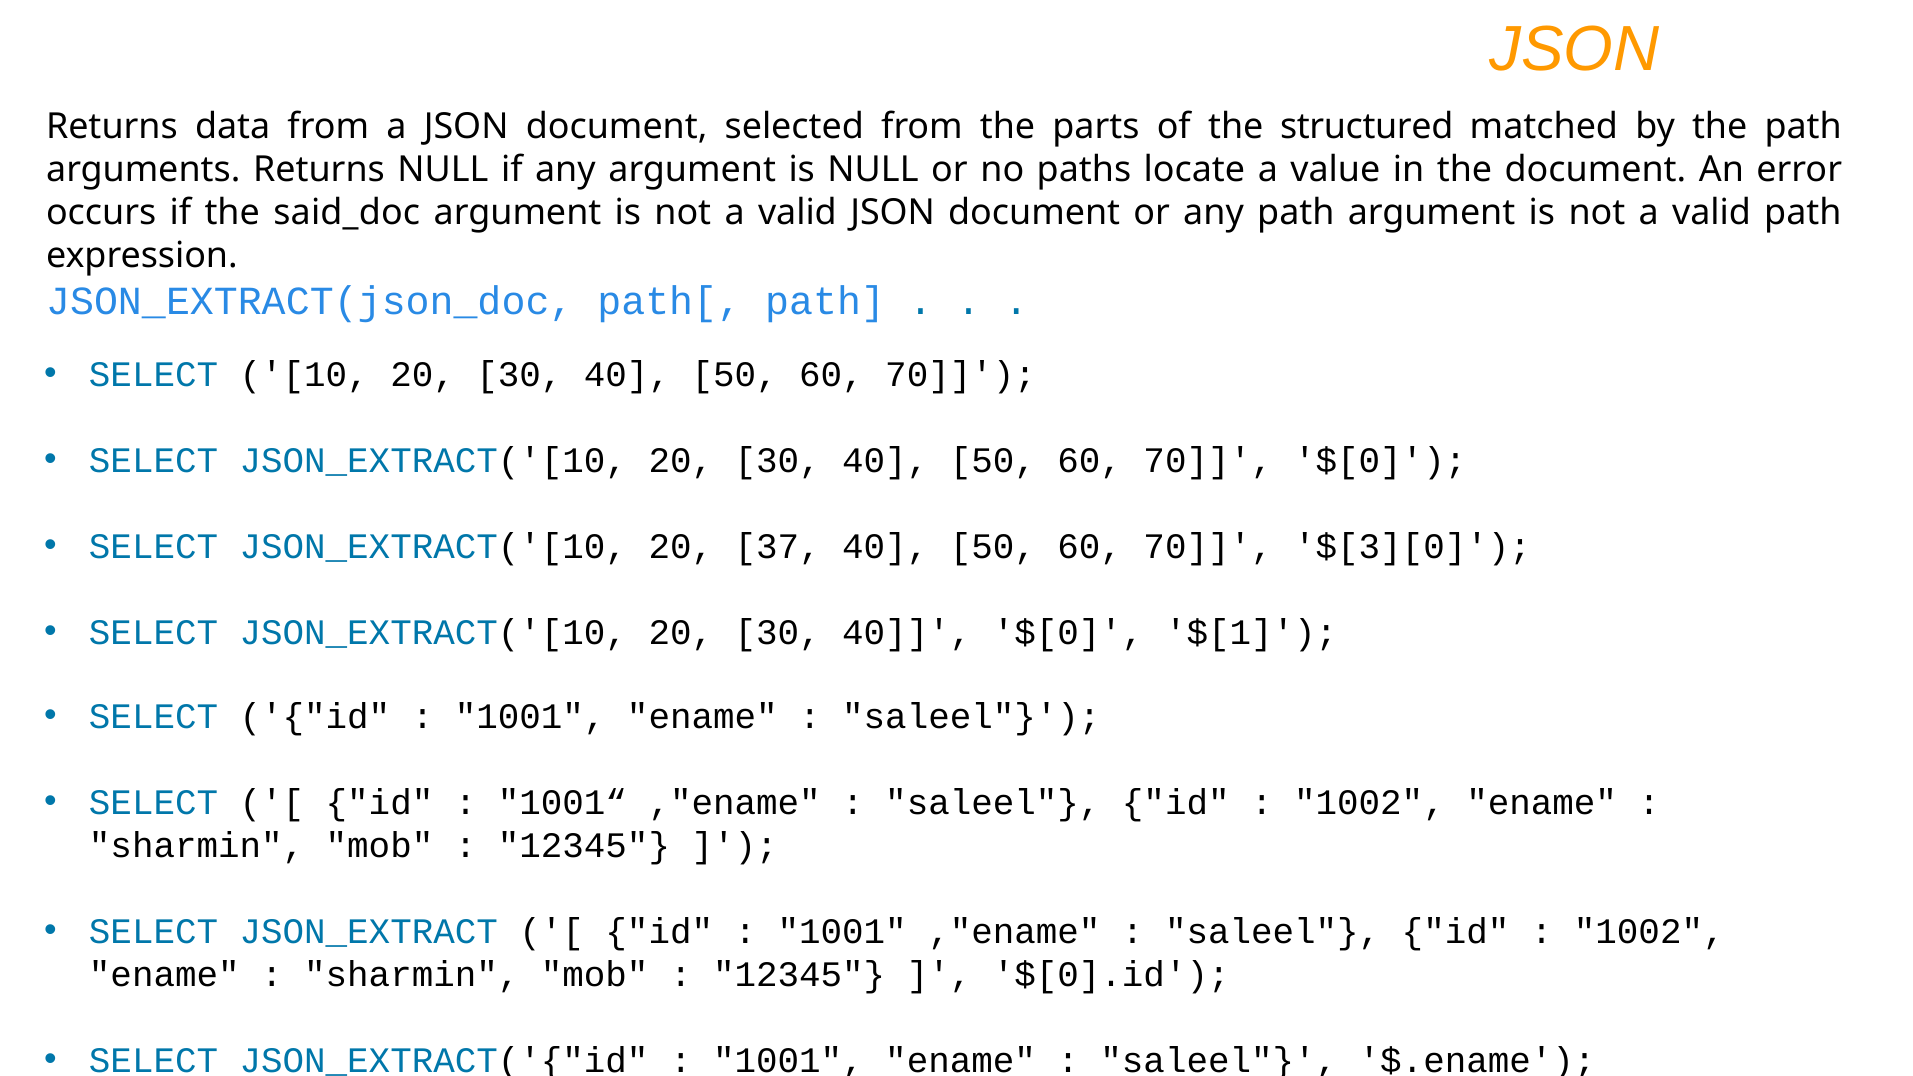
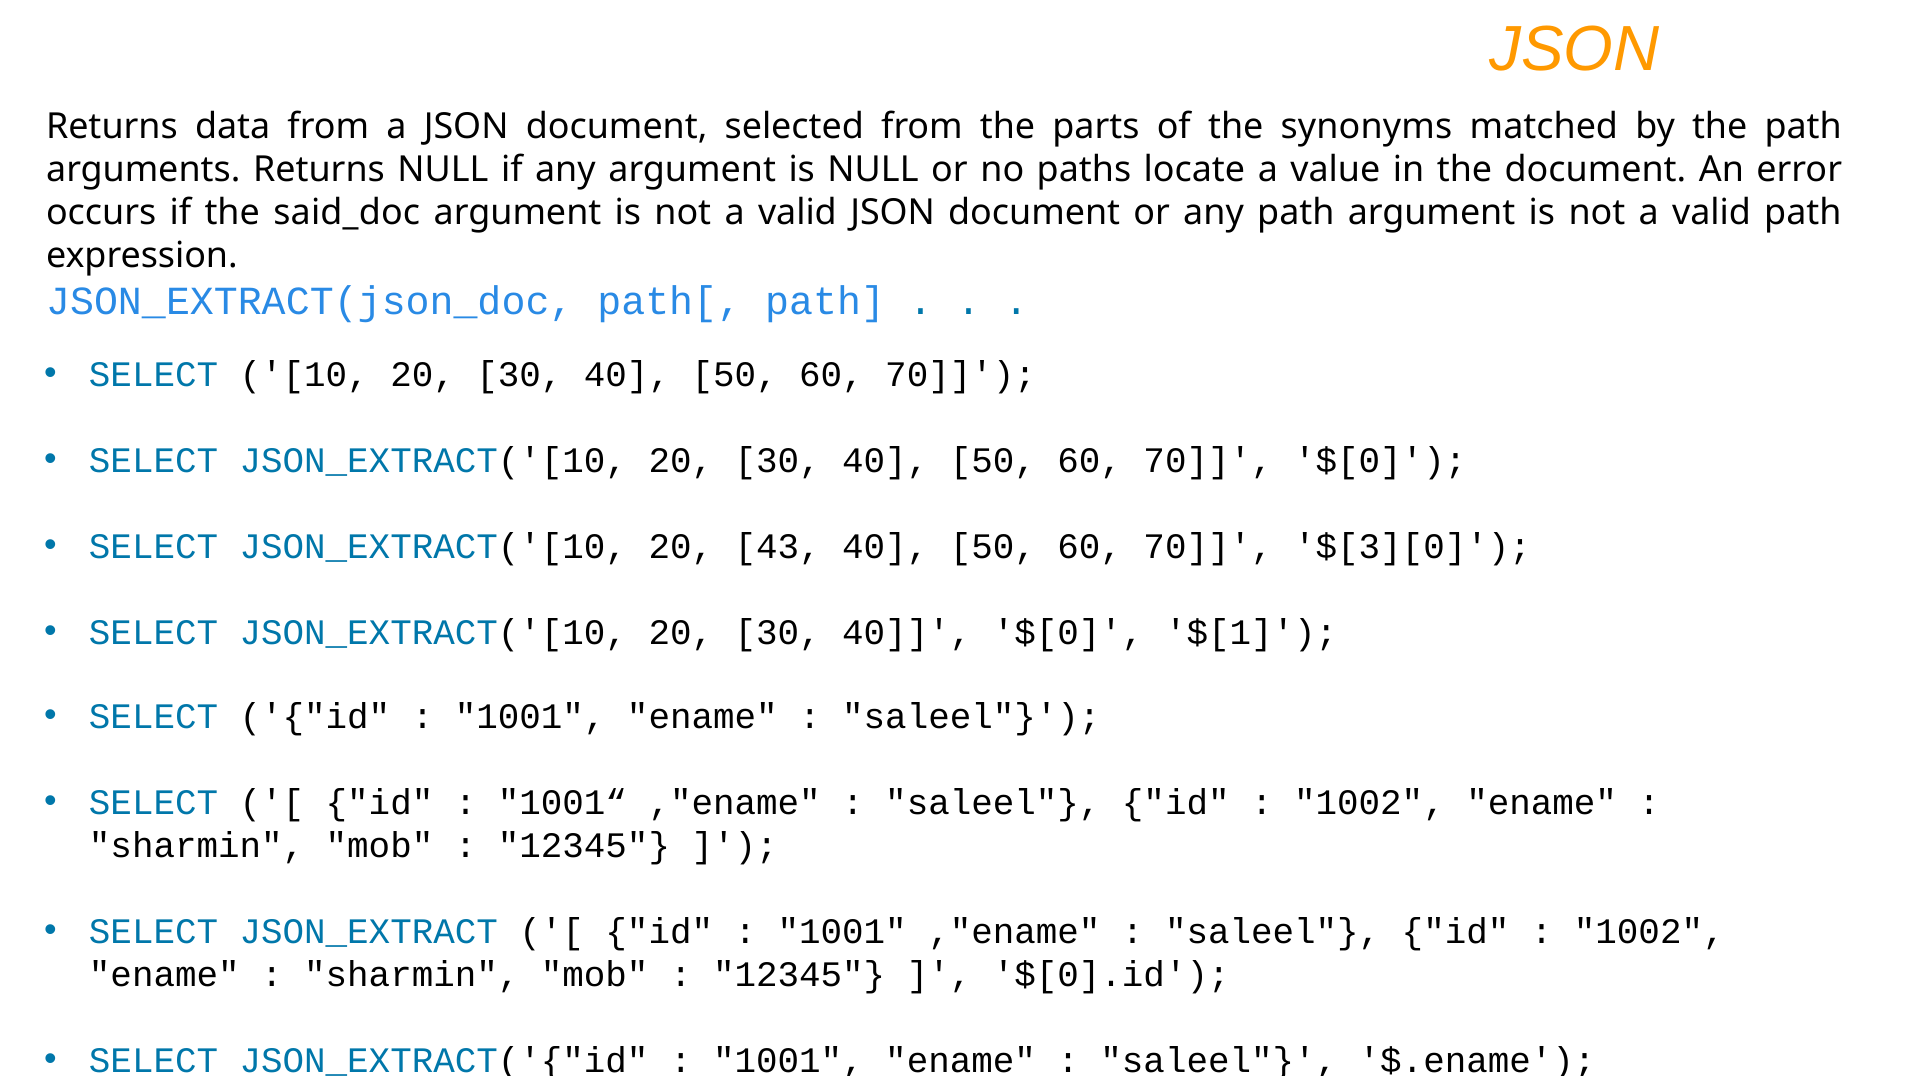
structured: structured -> synonyms (1366, 127)
37: 37 -> 43 (778, 547)
